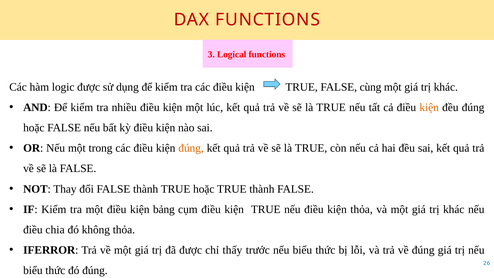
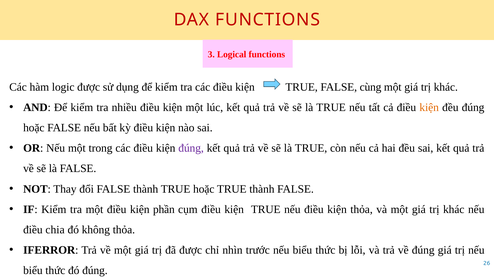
đúng colour: orange -> purple (191, 148)
bảng: bảng -> phần (164, 209)
thấy: thấy -> nhìn (232, 250)
